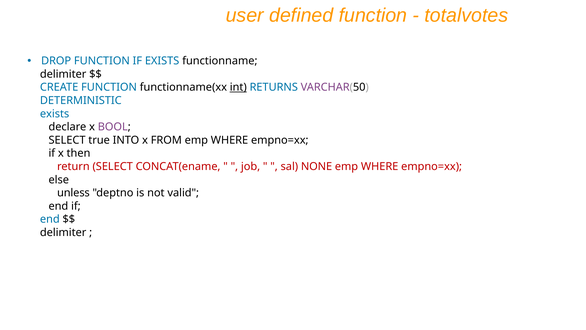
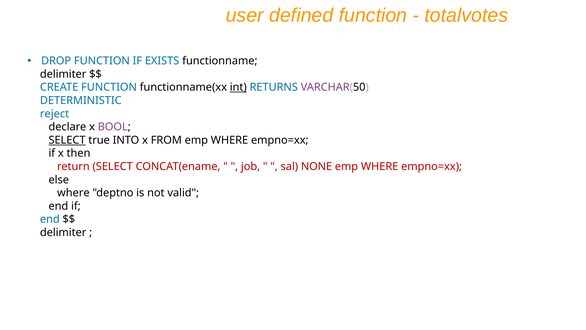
exists: exists -> reject (55, 114)
SELECT underline: none -> present (67, 140)
unless: unless -> where (73, 193)
